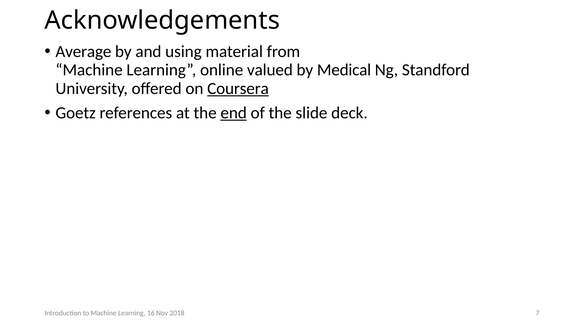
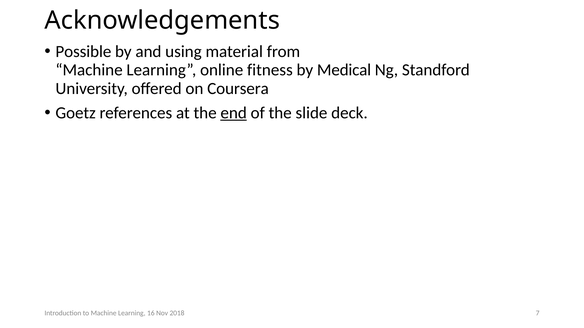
Average: Average -> Possible (83, 52)
valued: valued -> fitness (270, 70)
Coursera underline: present -> none (238, 89)
